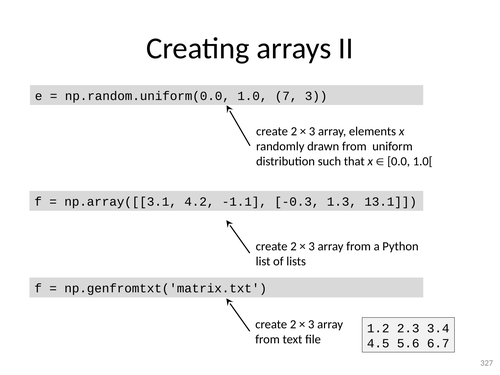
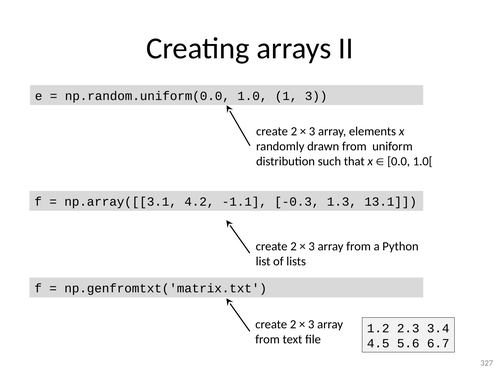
7: 7 -> 1 (286, 96)
